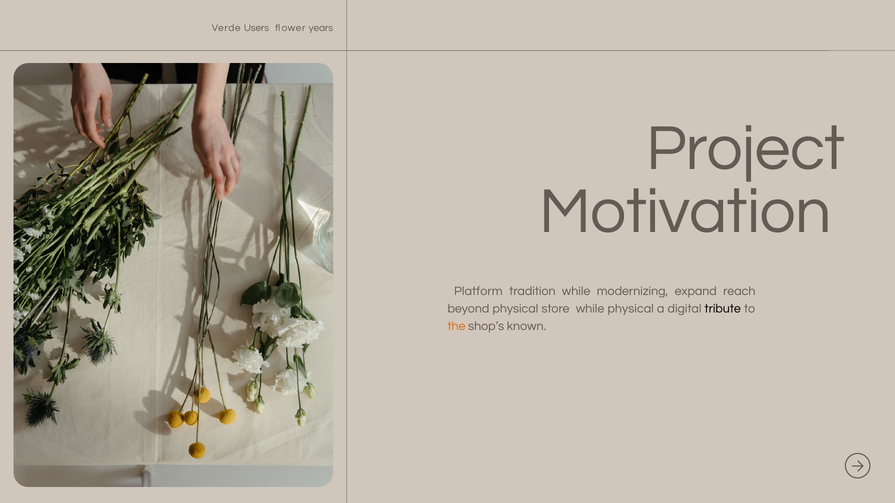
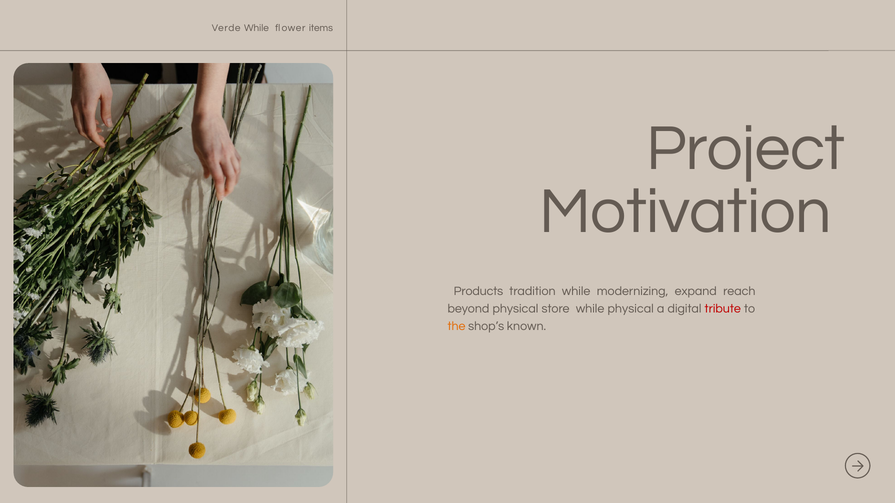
Verde Users: Users -> While (256, 28)
years: years -> items (321, 28)
Platform: Platform -> Products (478, 291)
tribute colour: black -> red (723, 309)
